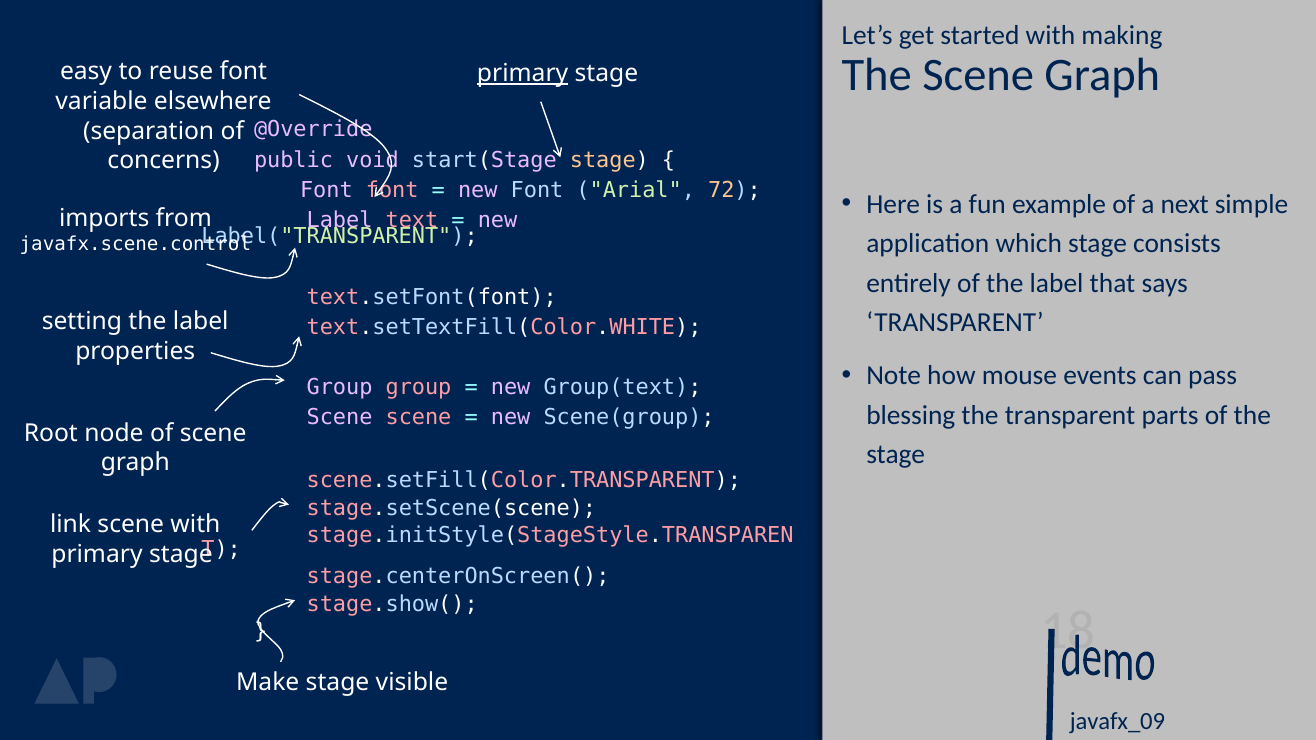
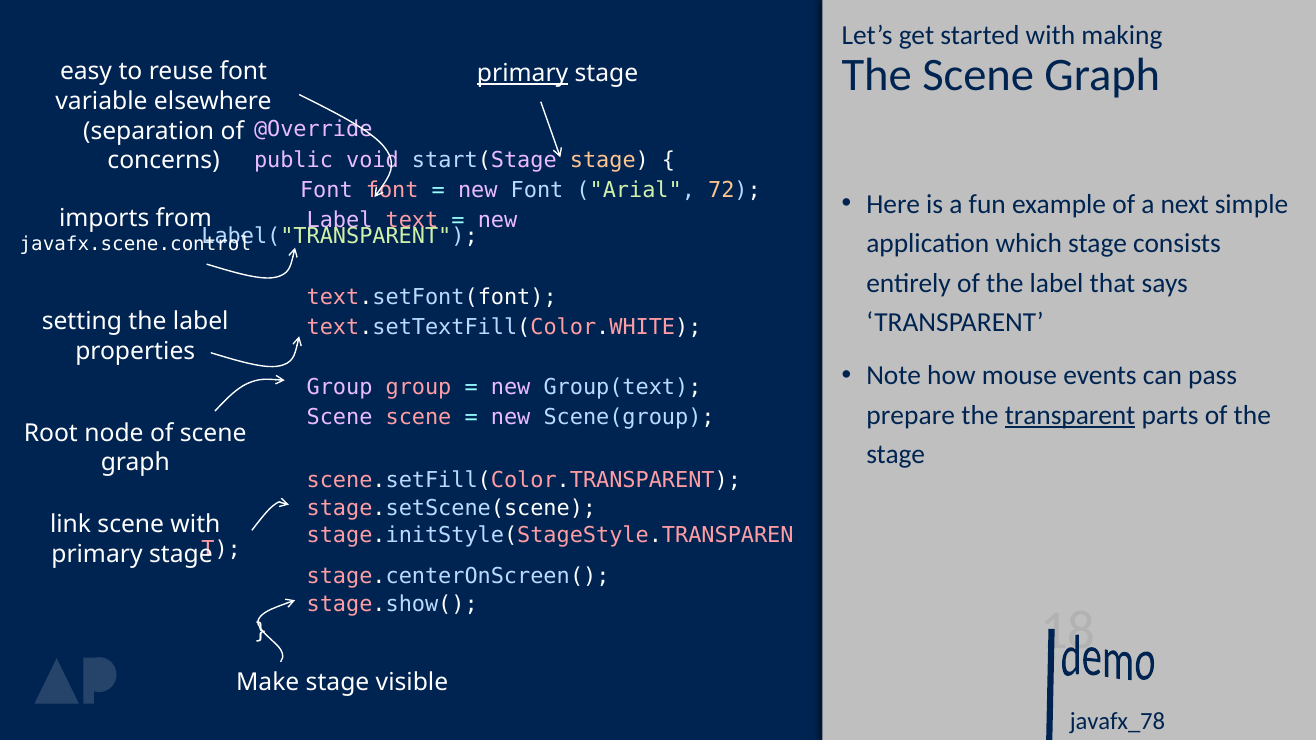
blessing: blessing -> prepare (911, 416)
transparent underline: none -> present (1070, 416)
javafx_09: javafx_09 -> javafx_78 (1117, 722)
